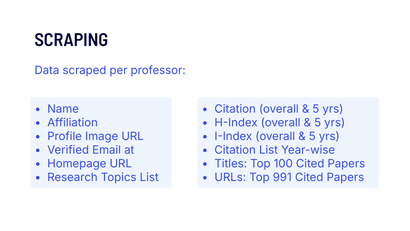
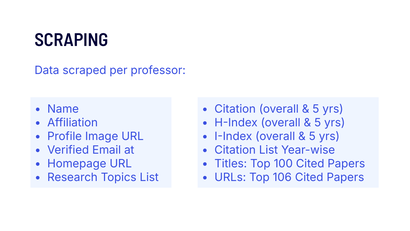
991: 991 -> 106 (282, 177)
